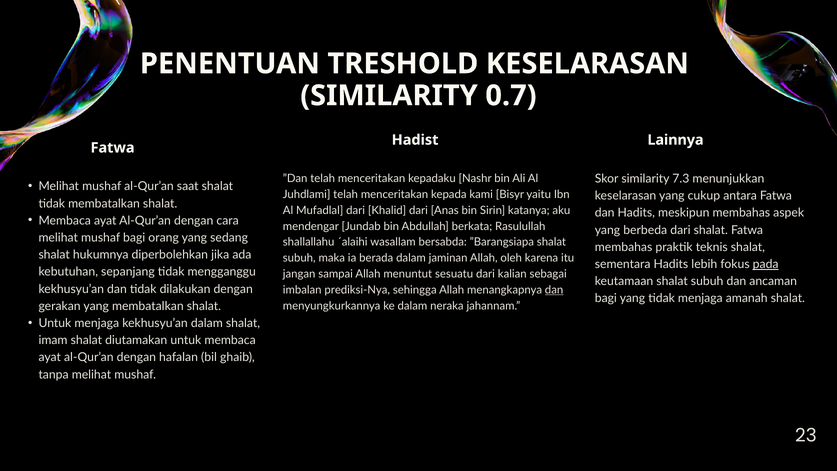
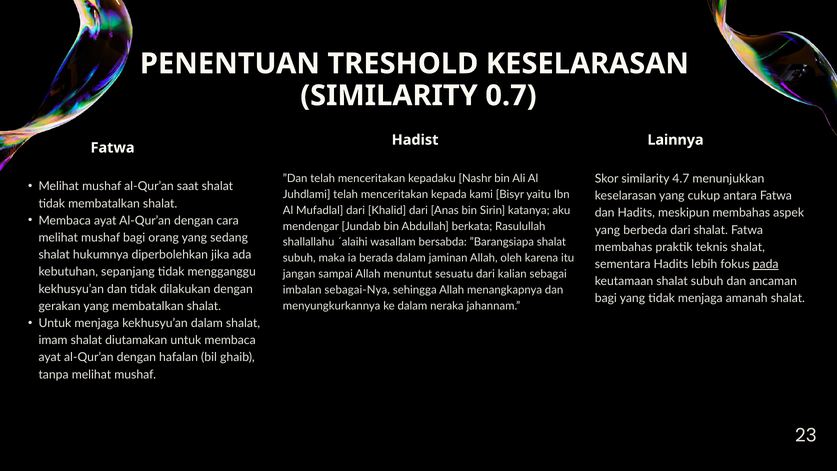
7.3: 7.3 -> 4.7 (681, 179)
prediksi-Nya: prediksi-Nya -> sebagai-Nya (357, 290)
dan underline: present -> none (554, 290)
